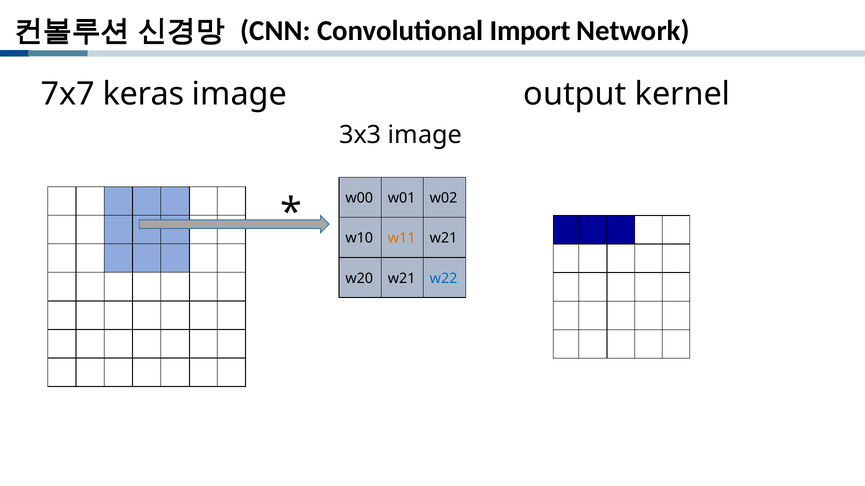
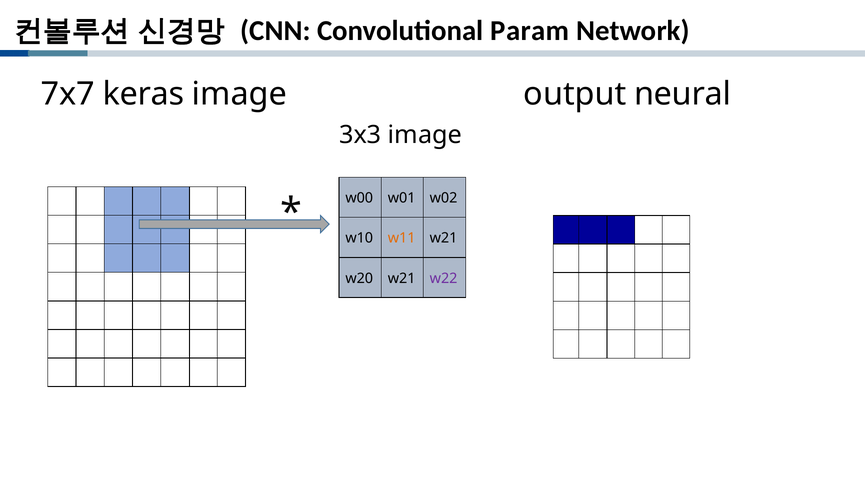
Import: Import -> Param (530, 31)
kernel: kernel -> neural (683, 94)
w22 colour: blue -> purple (444, 279)
